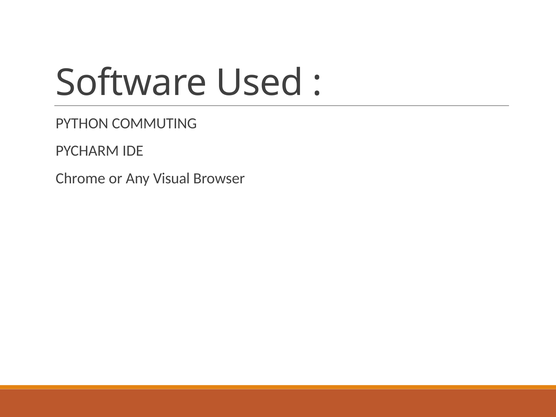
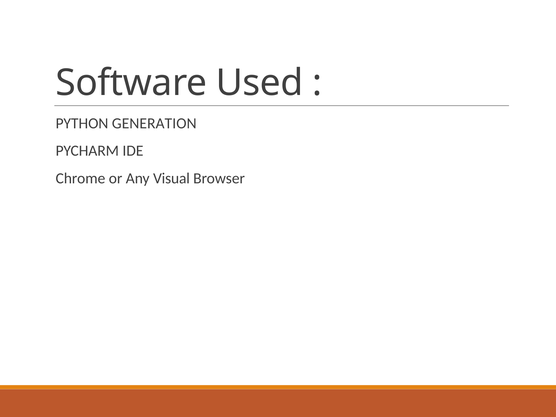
COMMUTING: COMMUTING -> GENERATION (154, 123)
